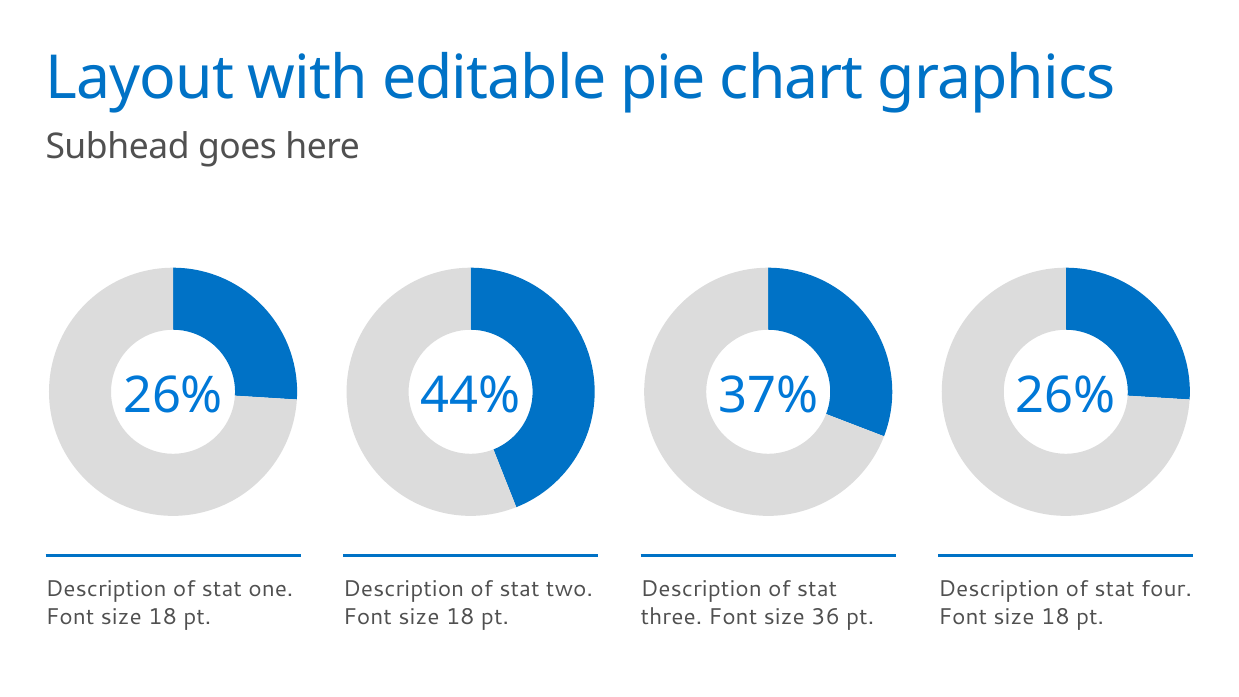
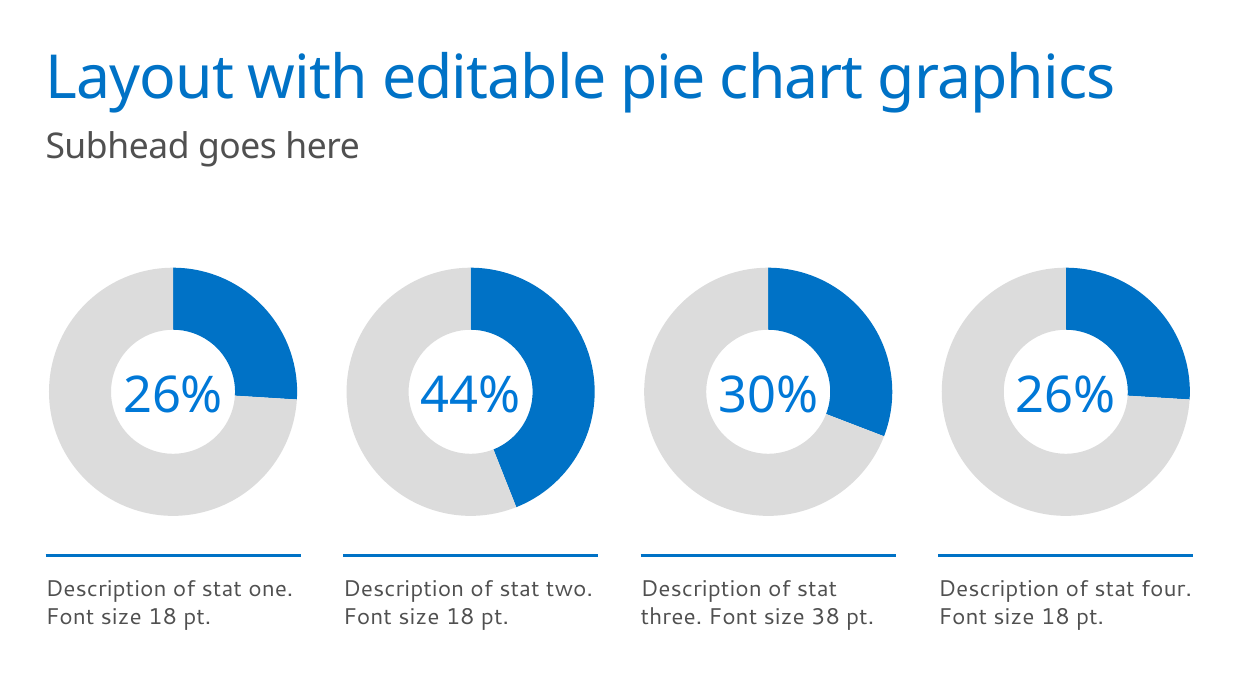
37%: 37% -> 30% (768, 395)
36: 36 -> 38 (826, 616)
